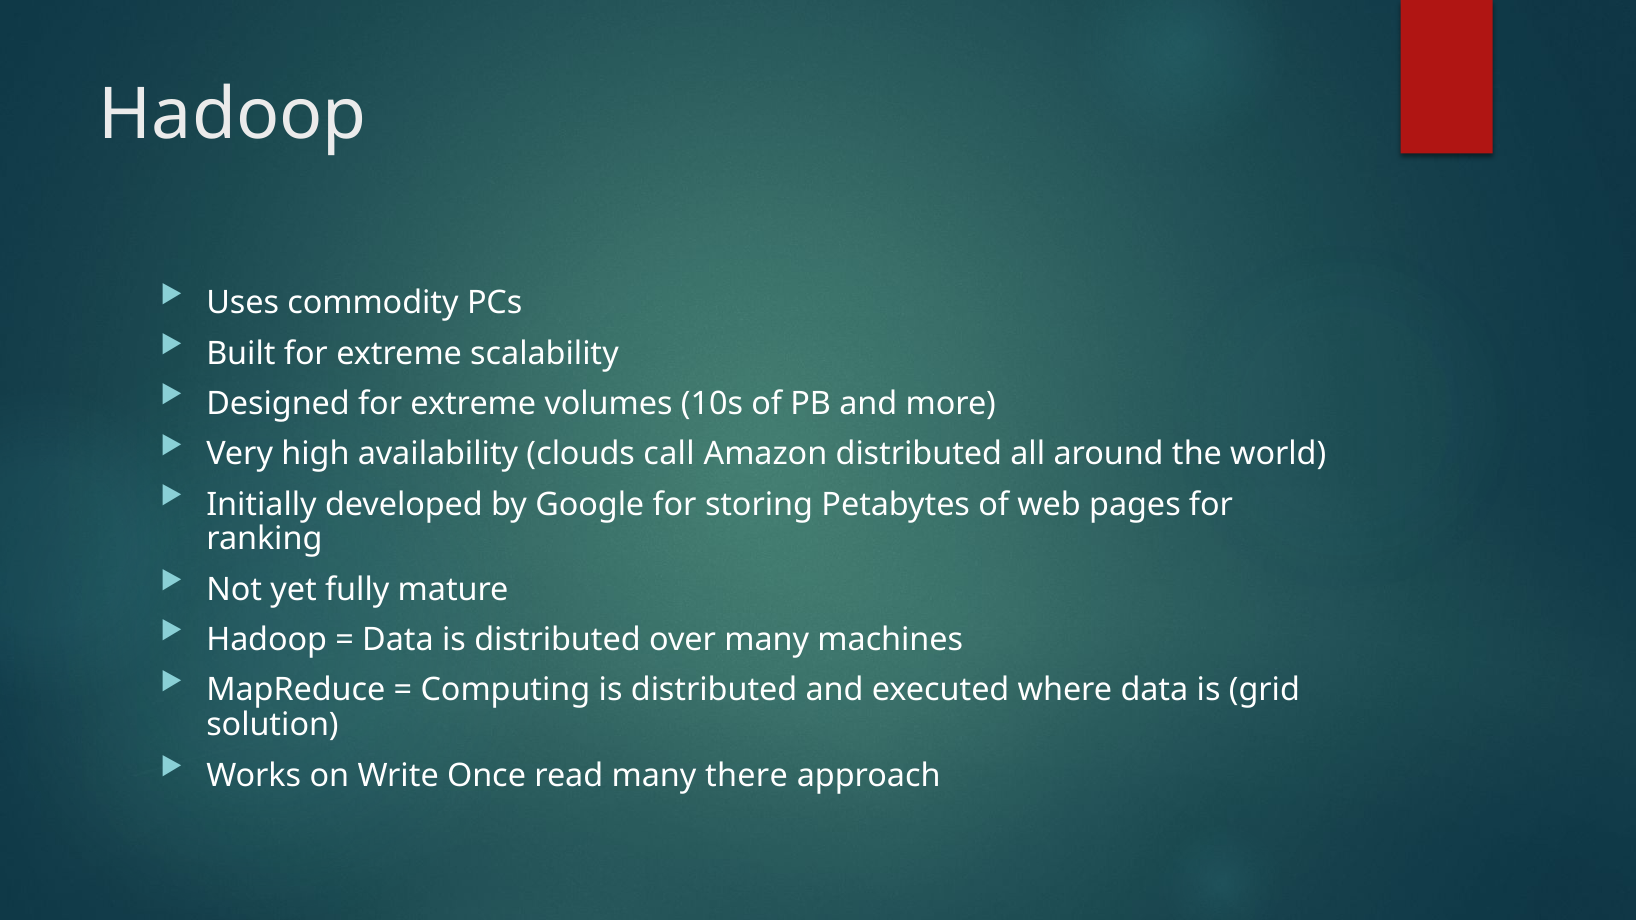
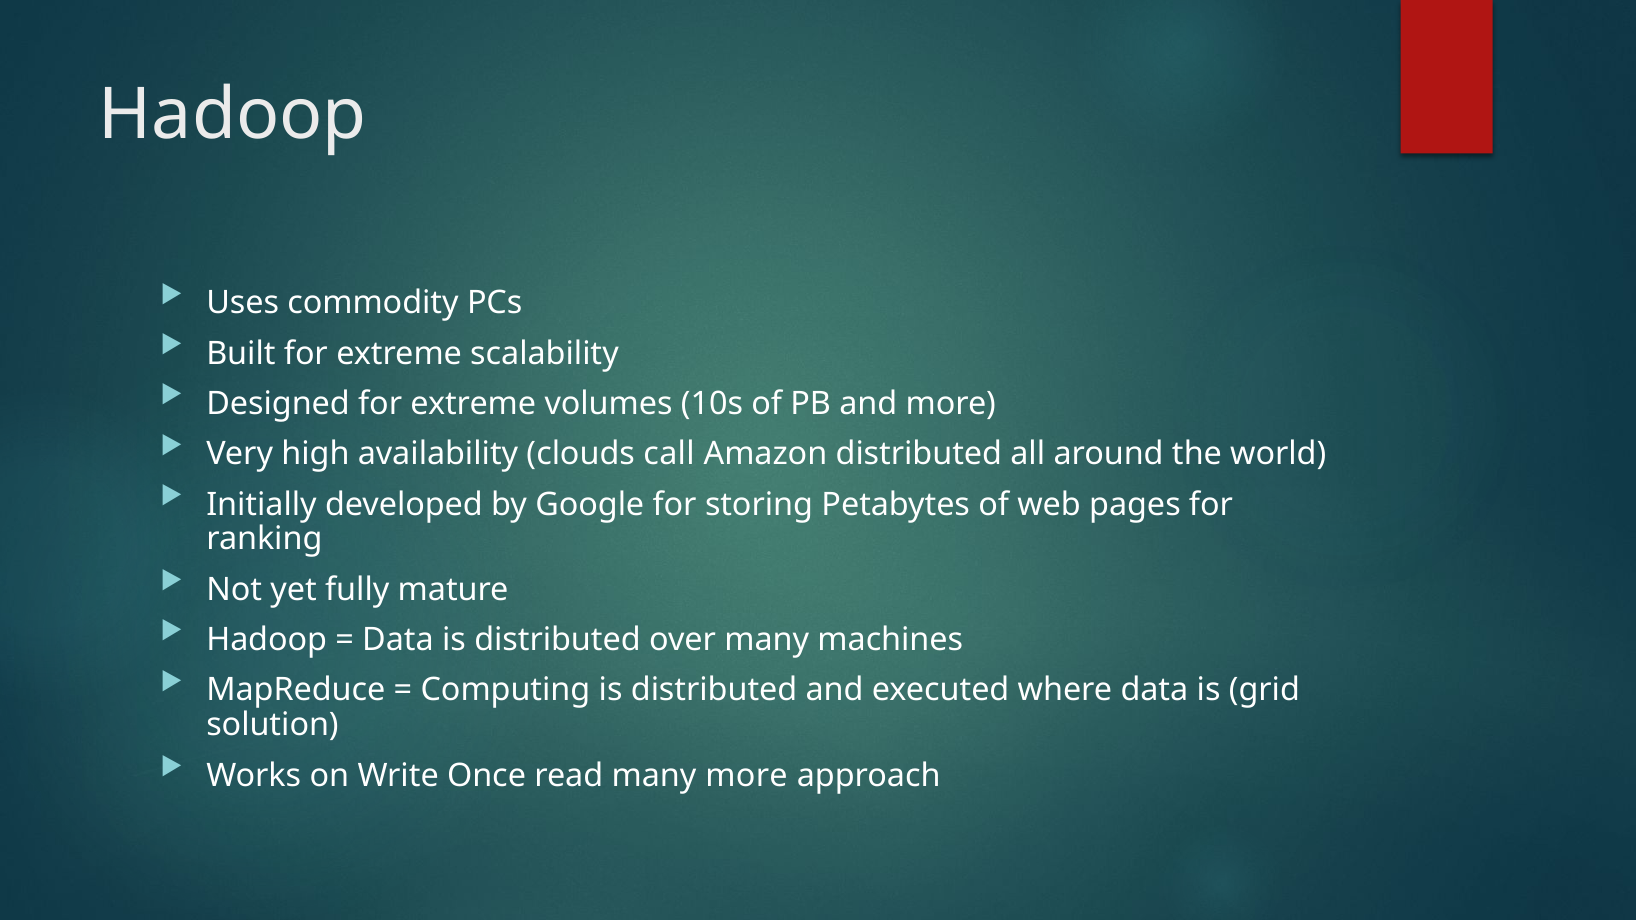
many there: there -> more (747, 776)
